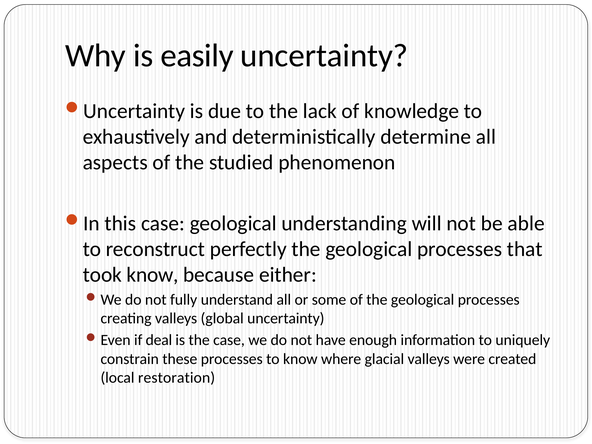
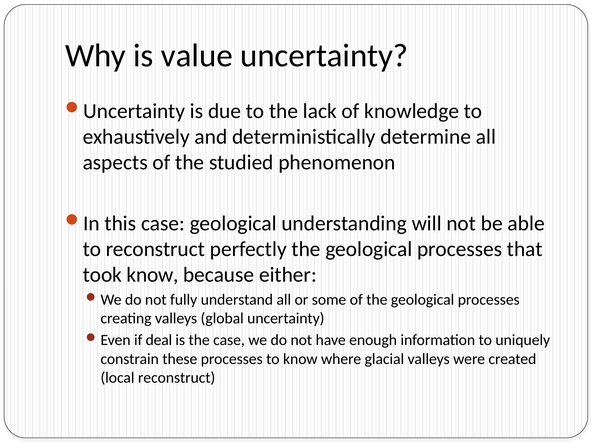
easily: easily -> value (197, 56)
local restoration: restoration -> reconstruct (177, 378)
